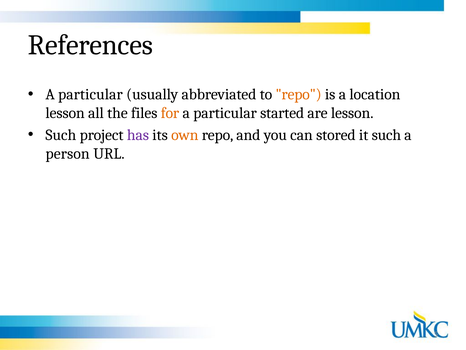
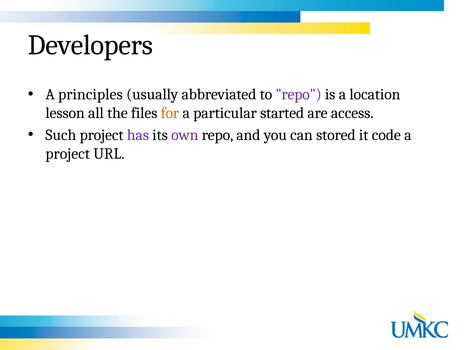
References: References -> Developers (90, 45)
particular: particular -> principles (90, 94)
repo colour: orange -> purple (299, 94)
are lesson: lesson -> access (352, 113)
own colour: orange -> purple (185, 135)
it such: such -> code (386, 135)
person: person -> project (68, 153)
